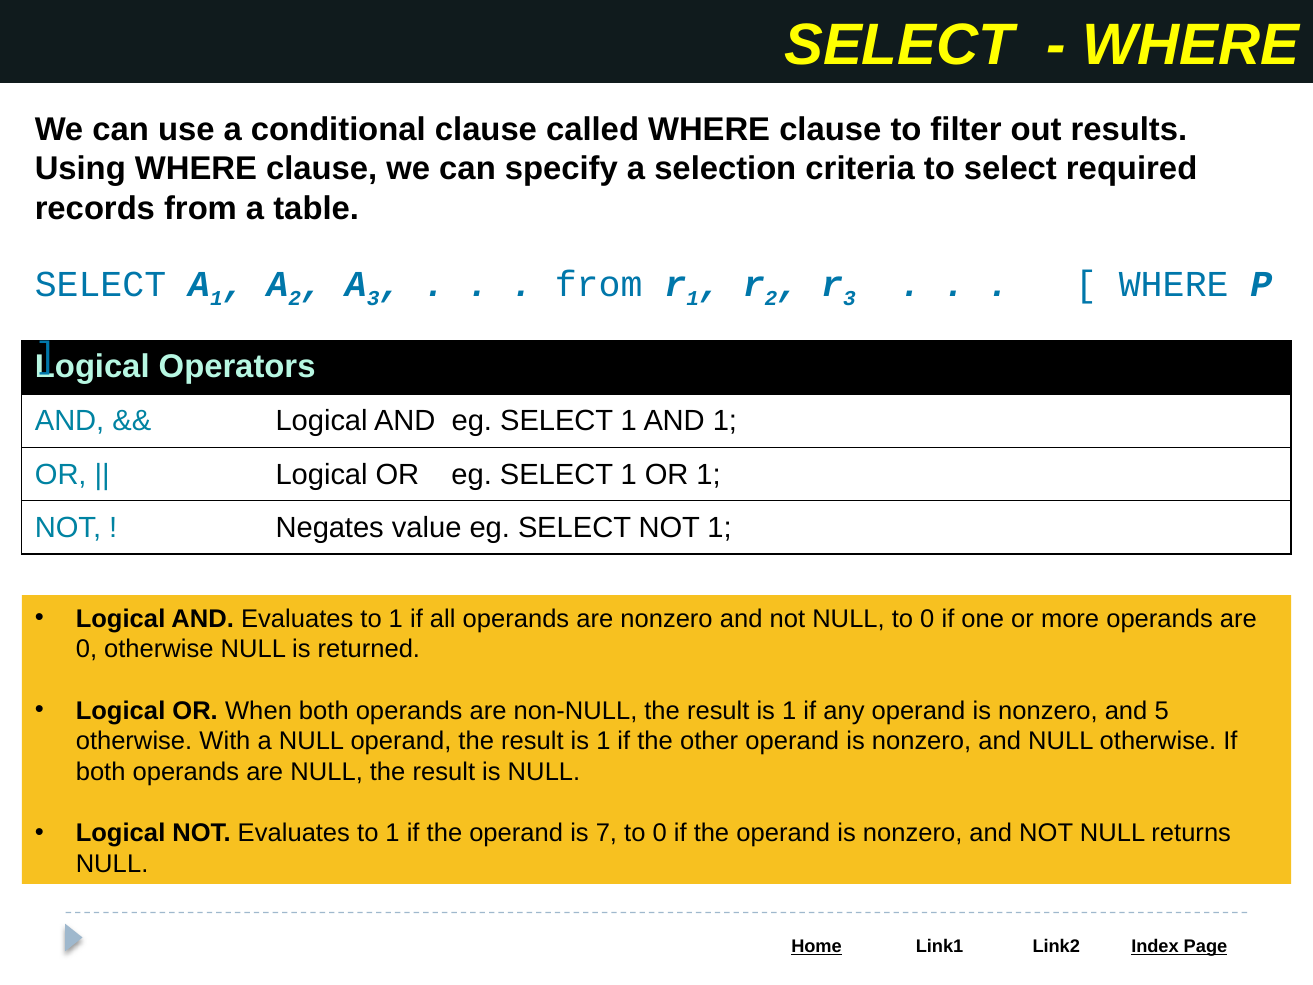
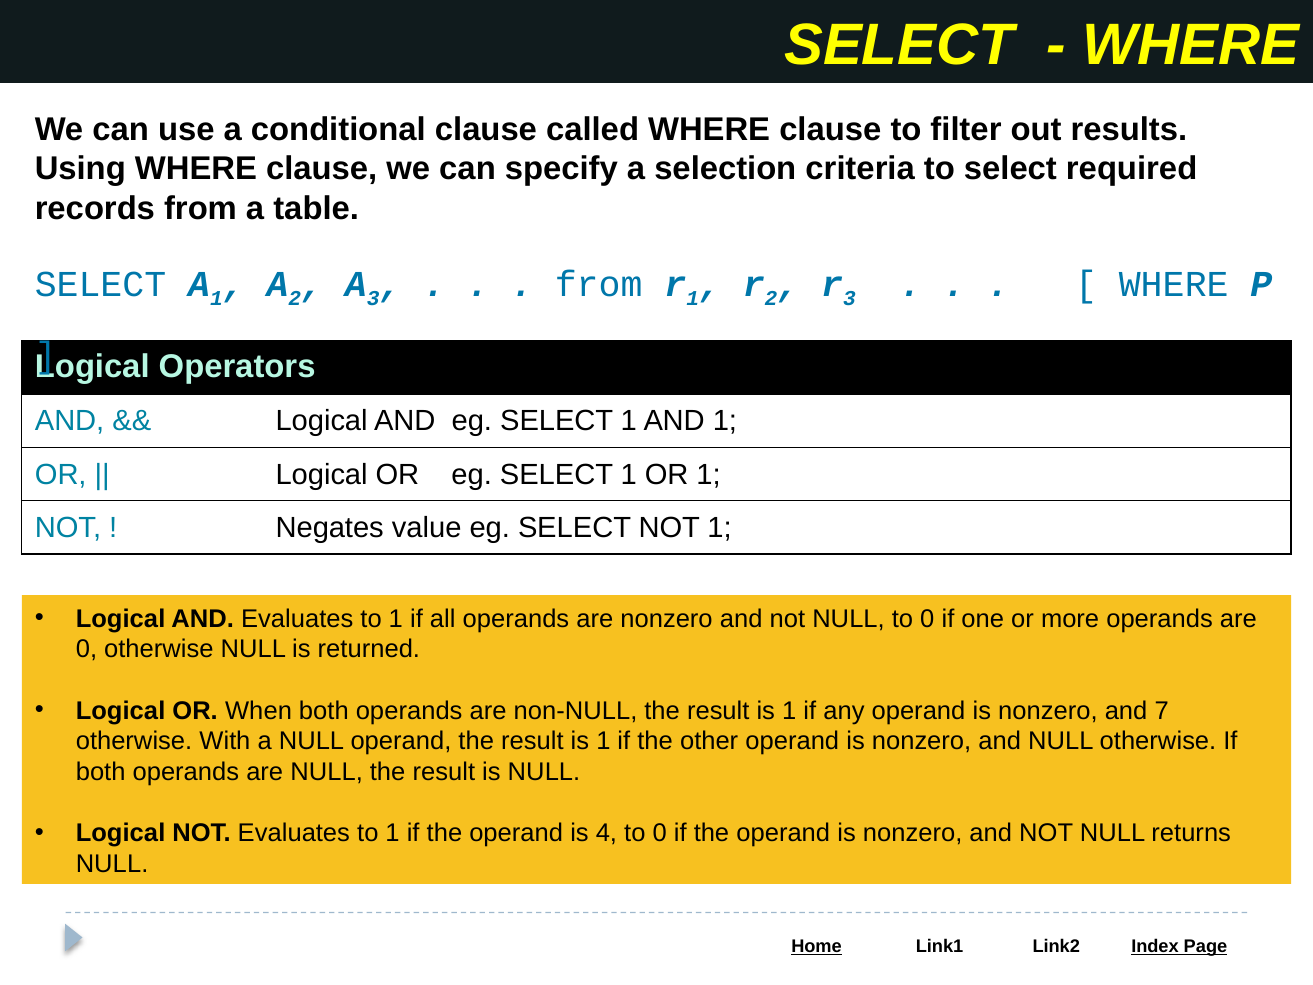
5: 5 -> 7 (1162, 710)
7: 7 -> 4 (606, 833)
